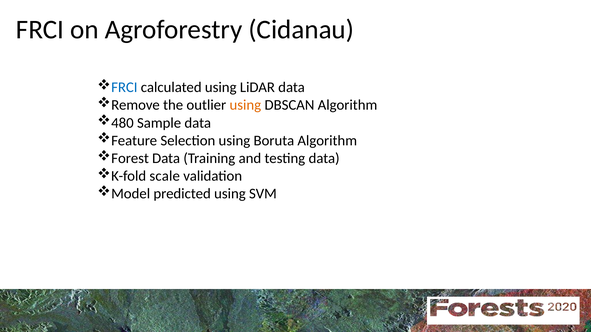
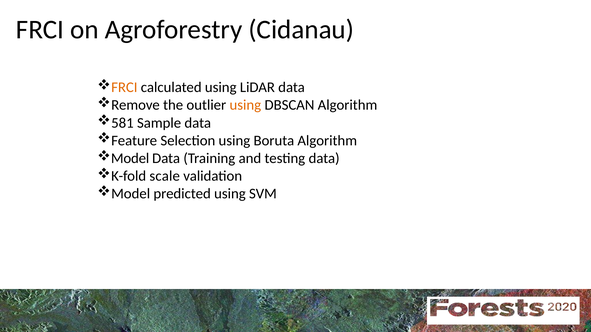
FRCI colour: blue -> orange (124, 88)
480: 480 -> 581 (122, 123)
Forest: Forest -> Model (130, 158)
